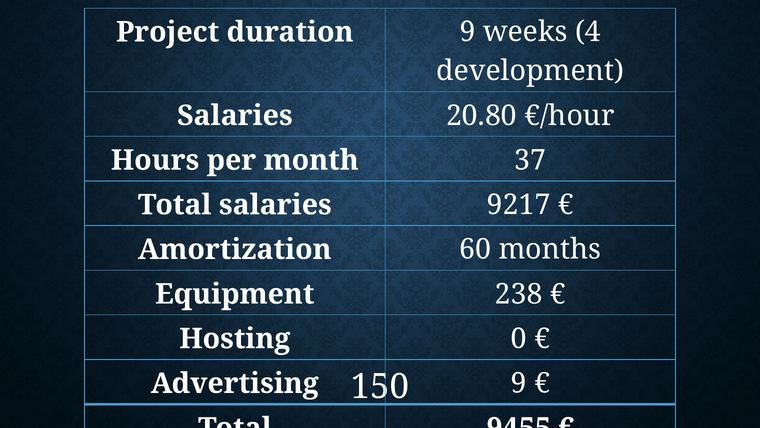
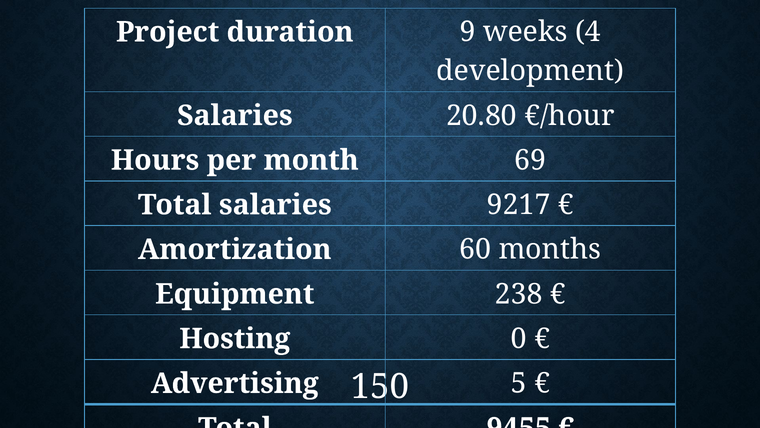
37: 37 -> 69 (530, 160)
Advertising 9: 9 -> 5 (519, 383)
